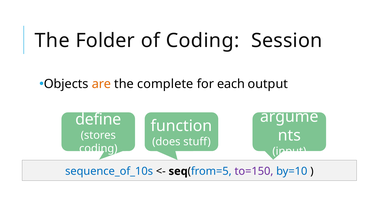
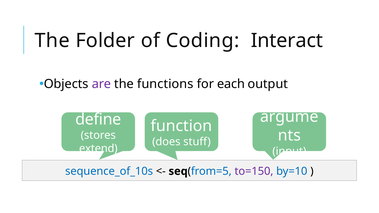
Session: Session -> Interact (287, 41)
are colour: orange -> purple (101, 84)
complete: complete -> functions (165, 84)
coding: coding -> extend (98, 149)
